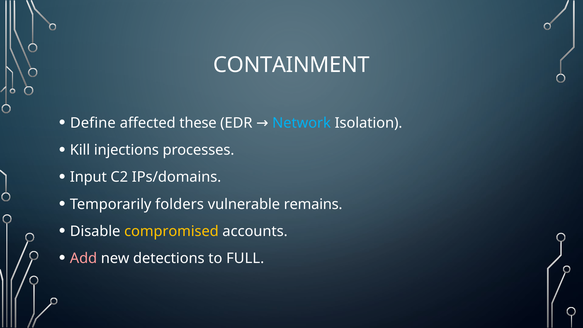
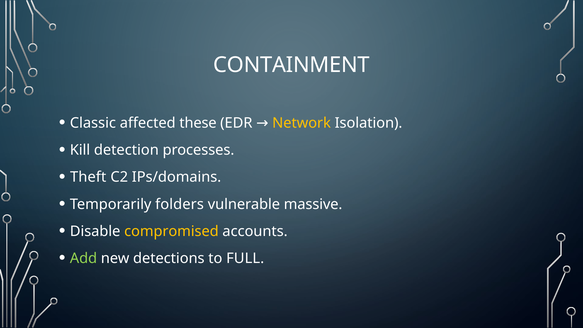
Define: Define -> Classic (93, 123)
Network colour: light blue -> yellow (302, 123)
injections: injections -> detection (126, 150)
Input: Input -> Theft (88, 177)
remains: remains -> massive (313, 204)
Add colour: pink -> light green (83, 258)
